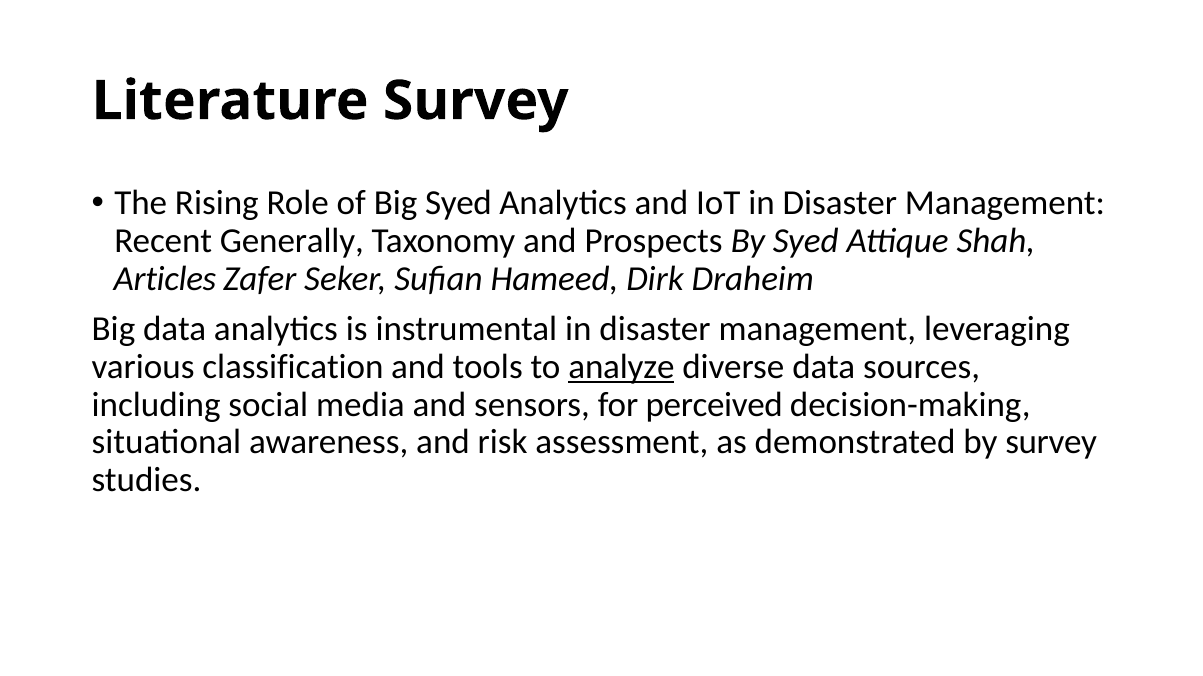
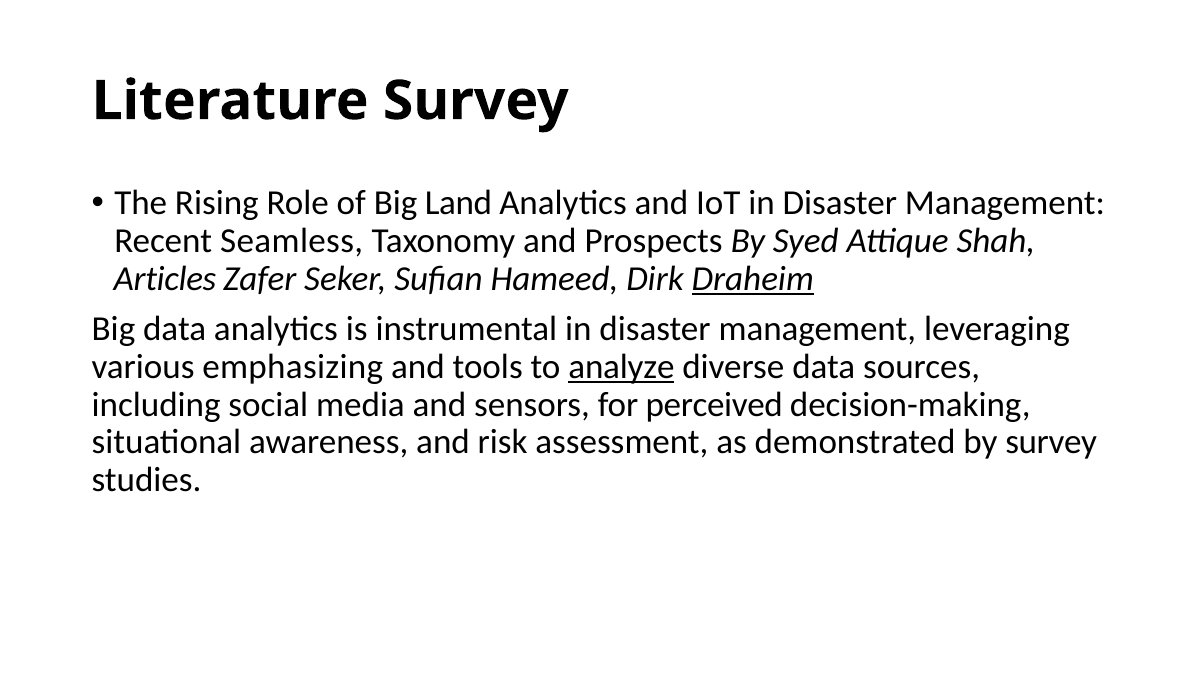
Big Syed: Syed -> Land (458, 203)
Generally: Generally -> Seamless (292, 241)
Draheim underline: none -> present (753, 279)
classification: classification -> emphasizing (293, 367)
